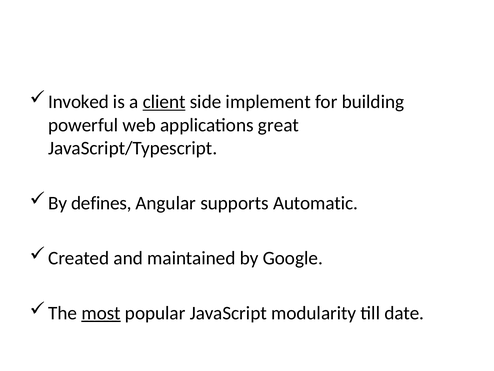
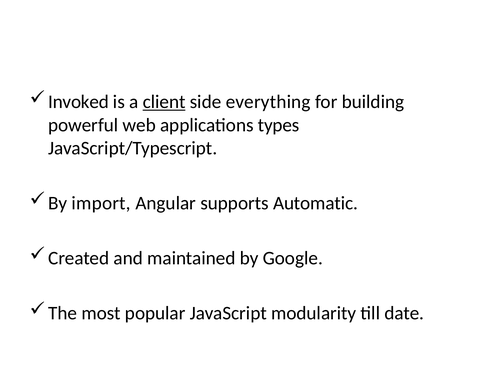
implement: implement -> everything (268, 102)
great: great -> types (279, 125)
defines: defines -> import (101, 203)
most underline: present -> none (101, 313)
